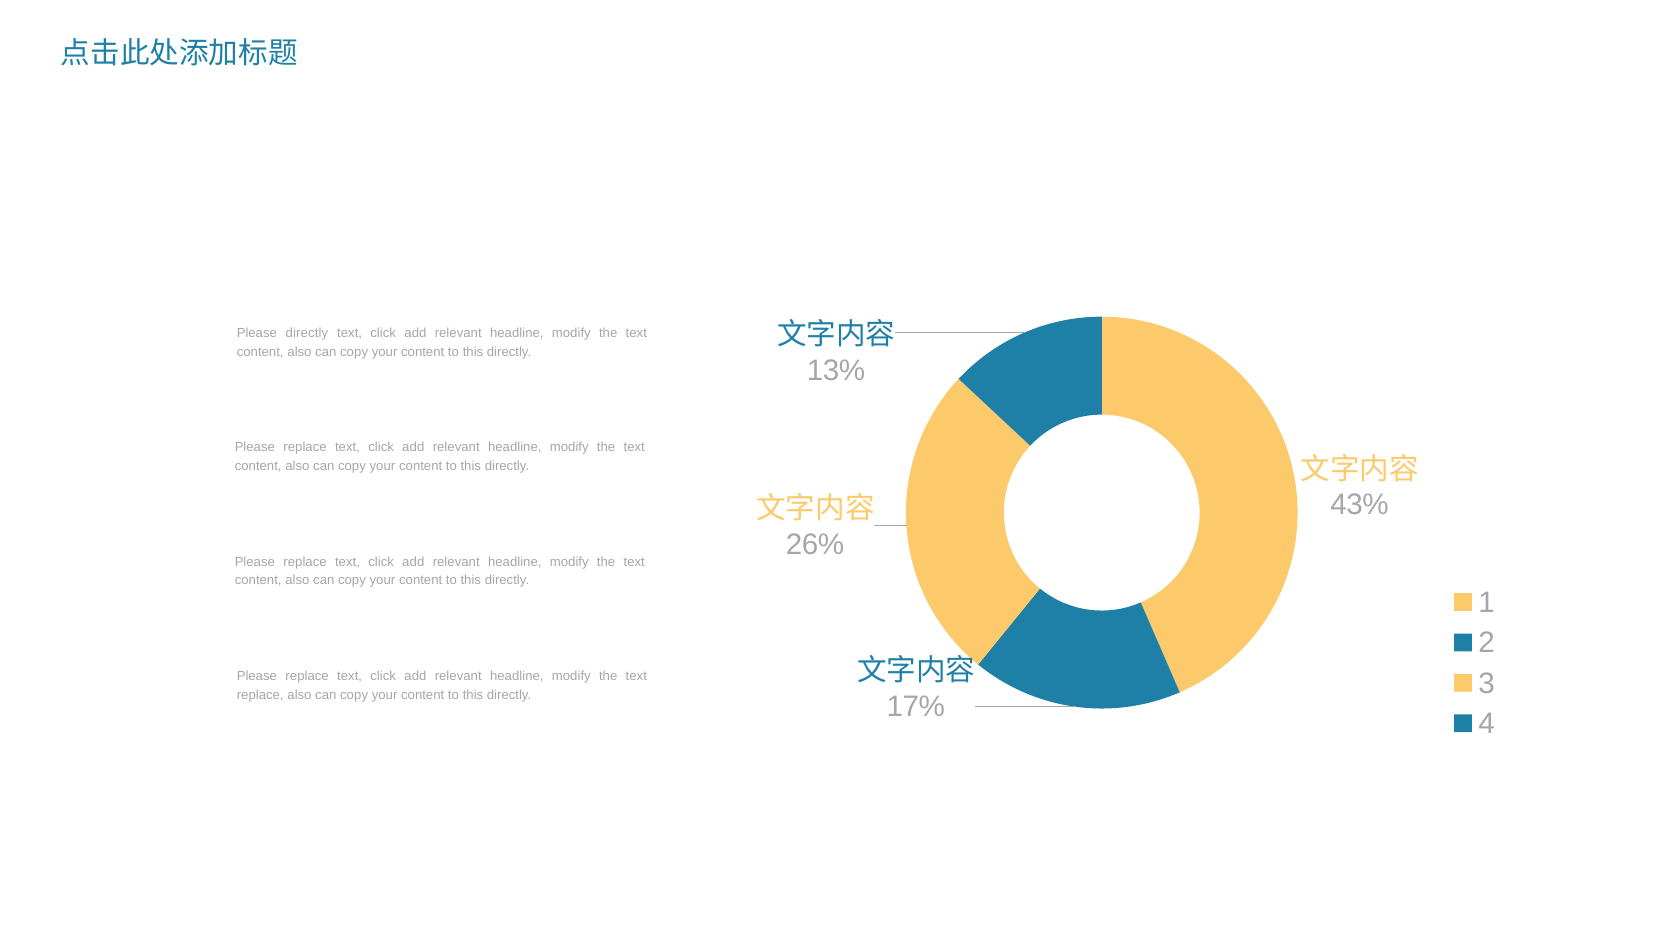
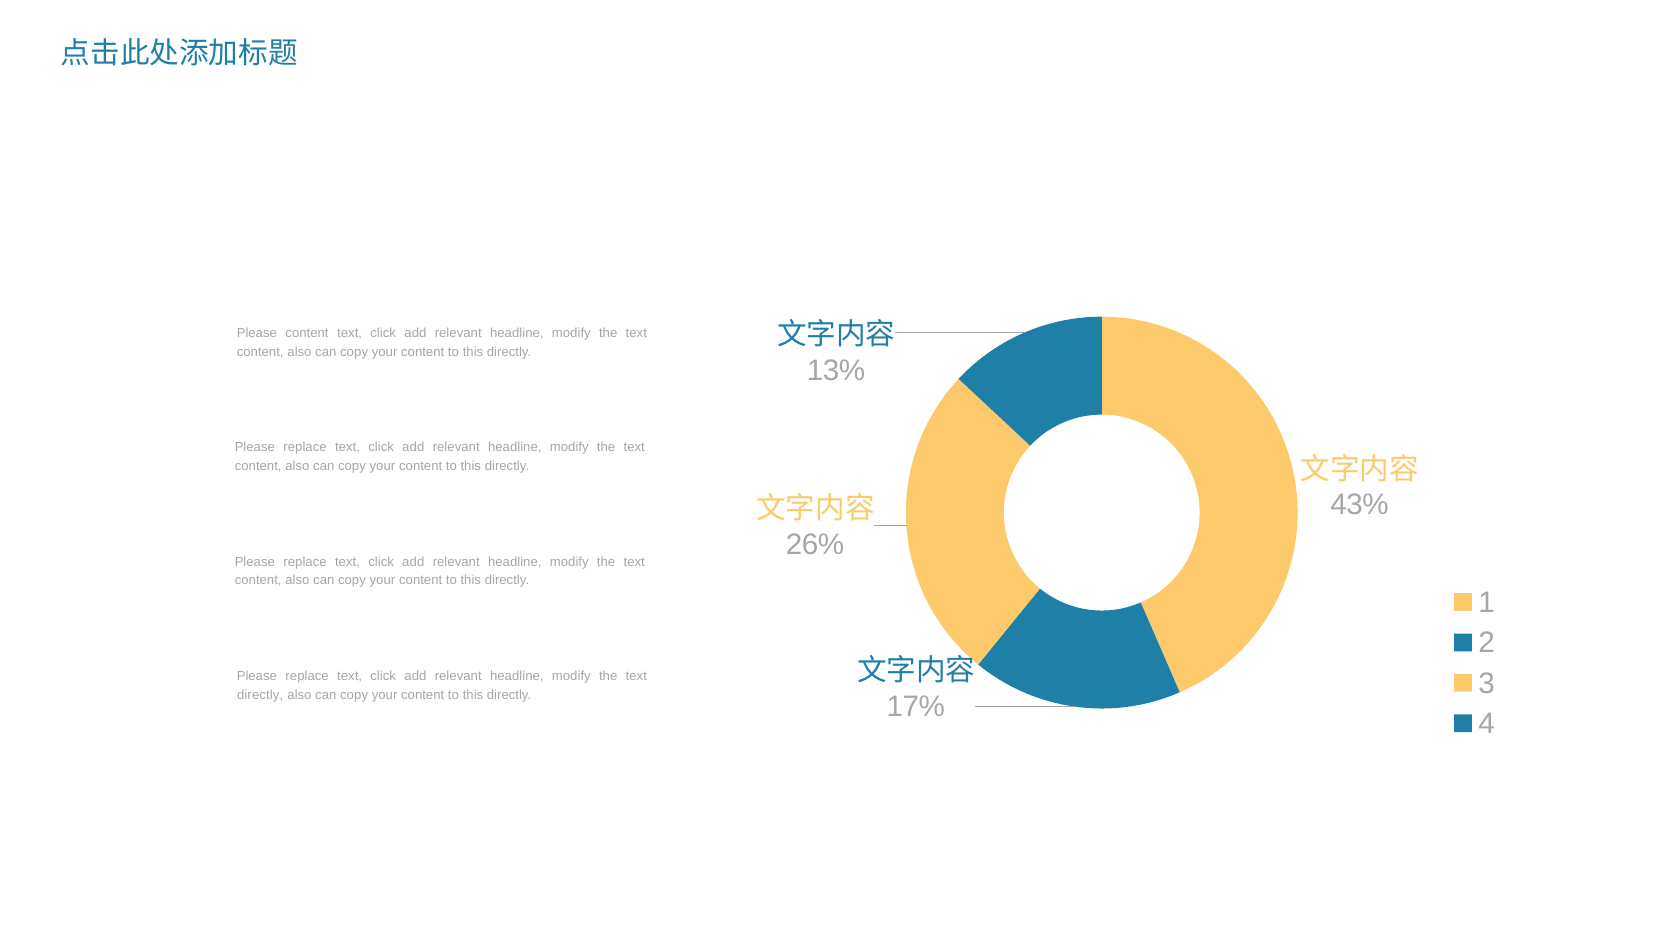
Please directly: directly -> content (307, 333)
replace: replace -> directly (260, 694)
